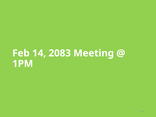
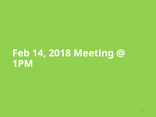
2083: 2083 -> 2018 (60, 53)
